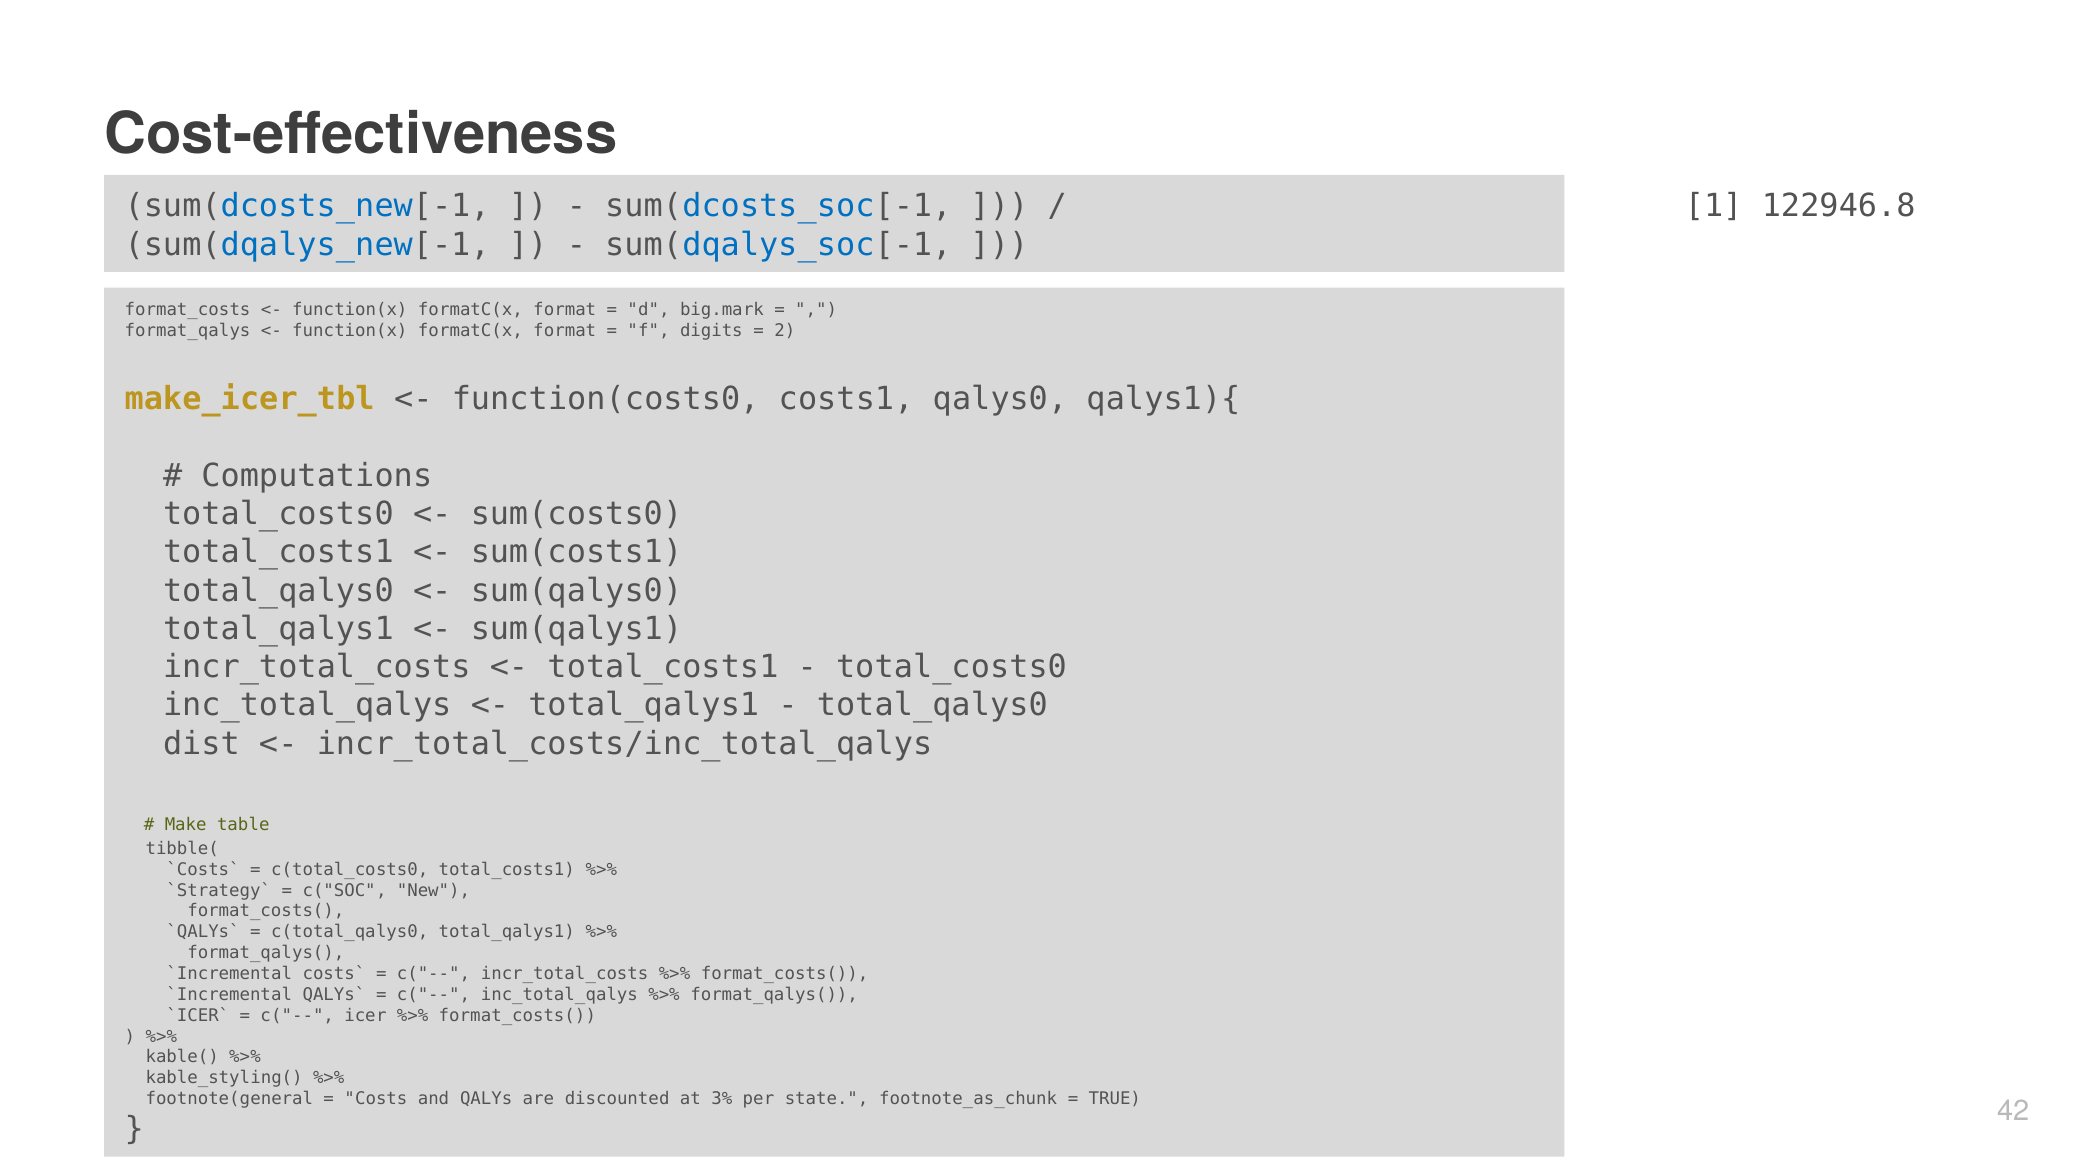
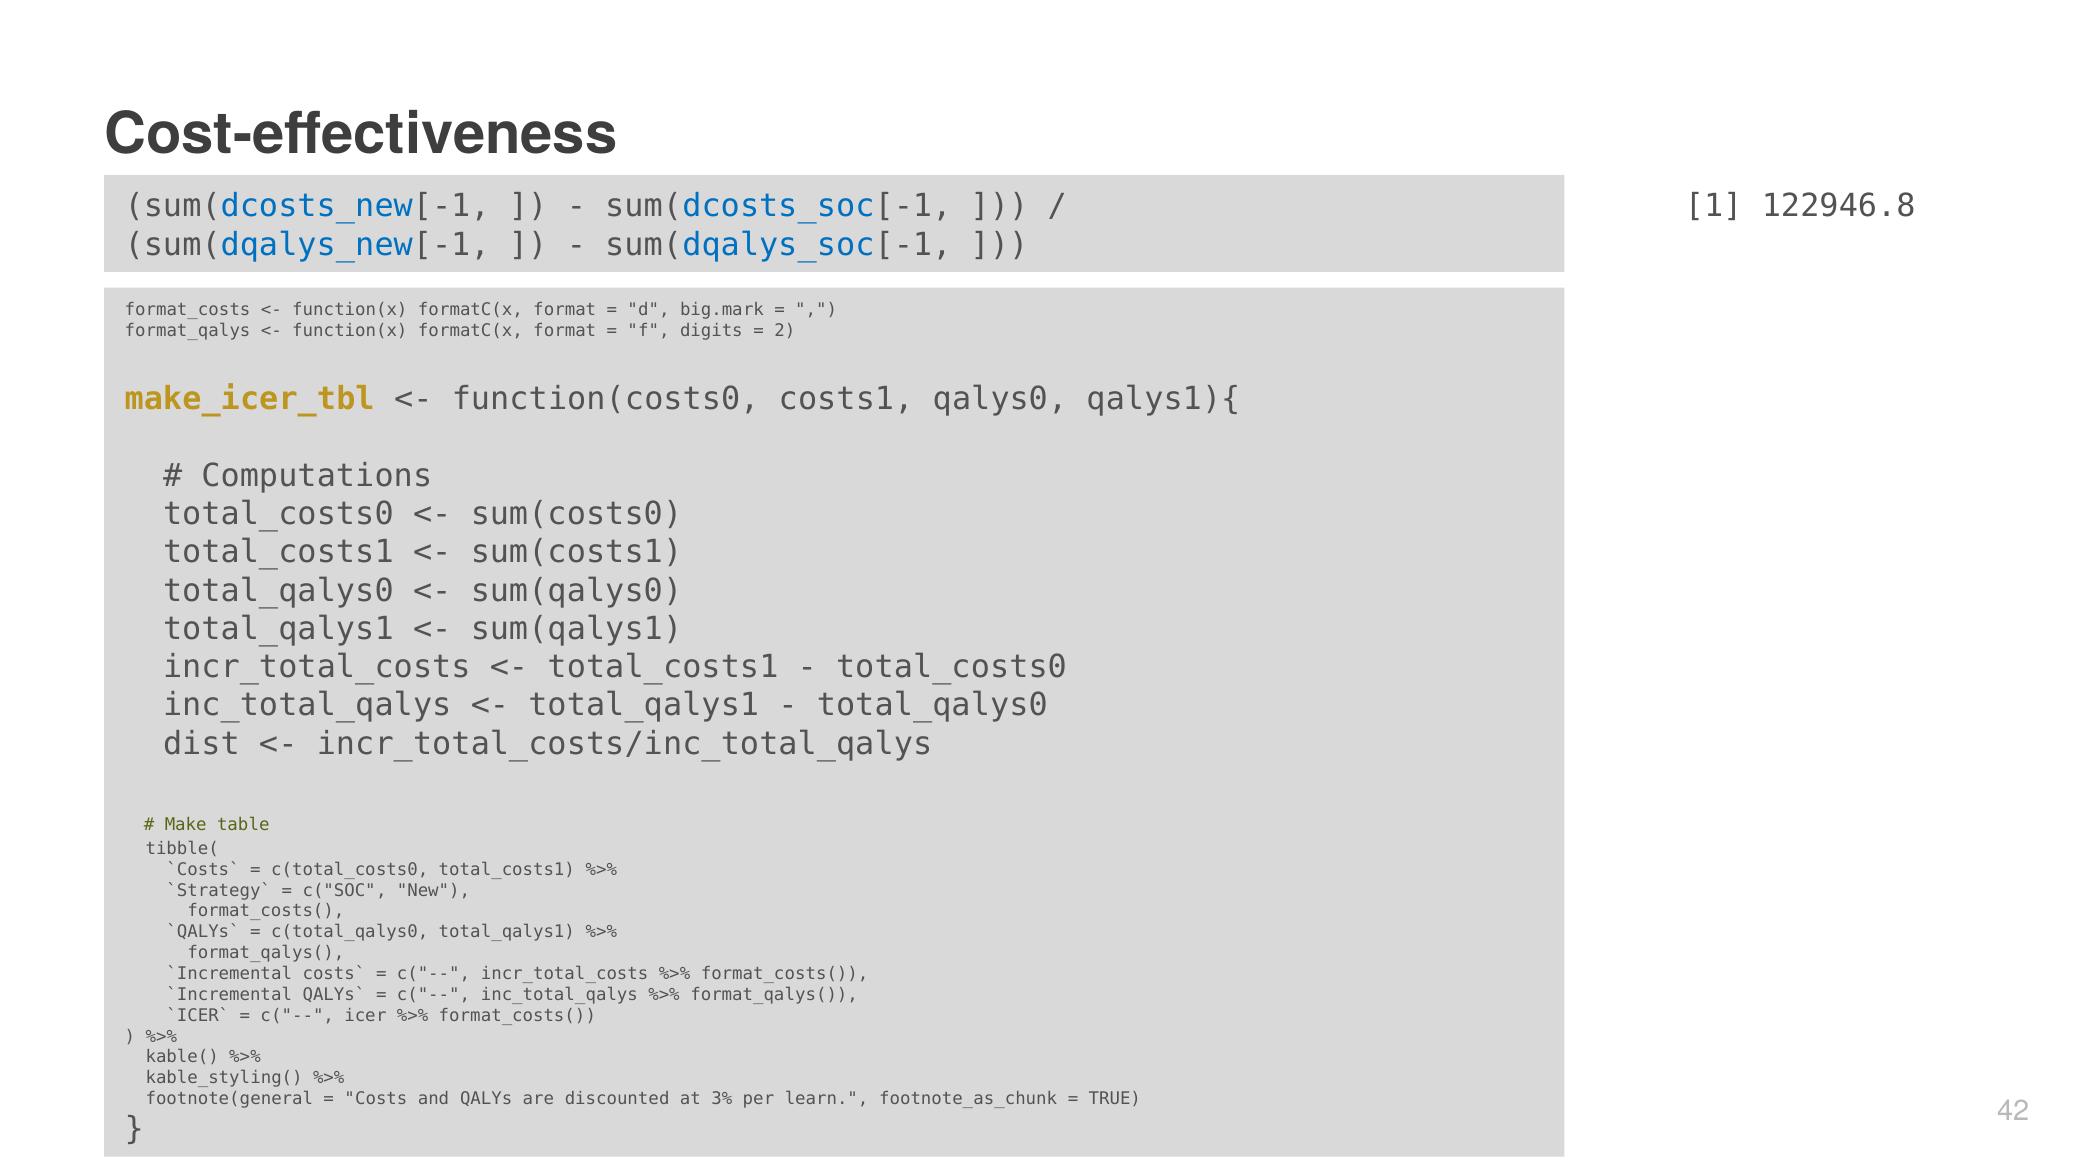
state: state -> learn (827, 1099)
